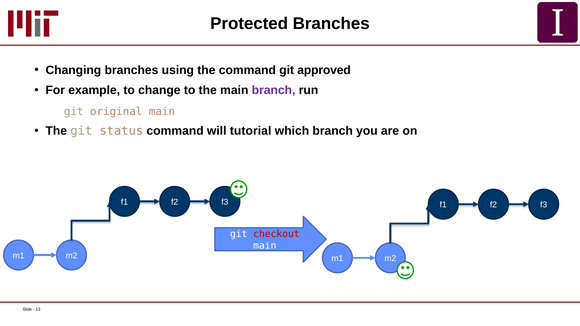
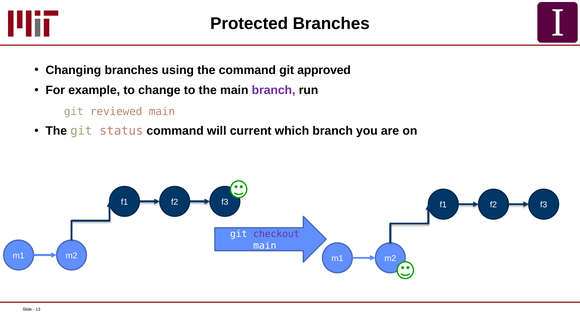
original: original -> reviewed (116, 112)
tutorial: tutorial -> current (251, 131)
checkout colour: red -> purple (276, 234)
